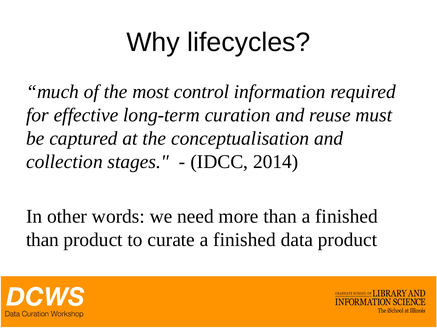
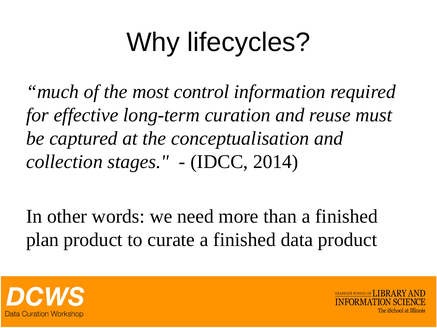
than: than -> plan (42, 239)
